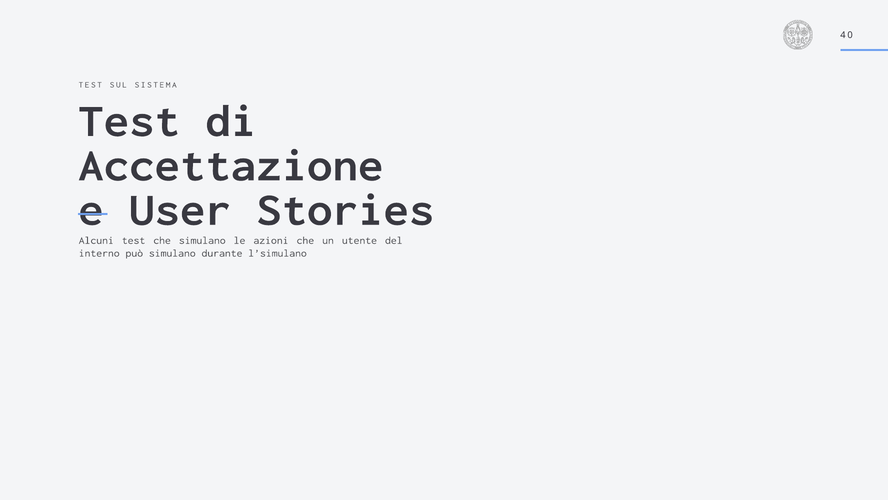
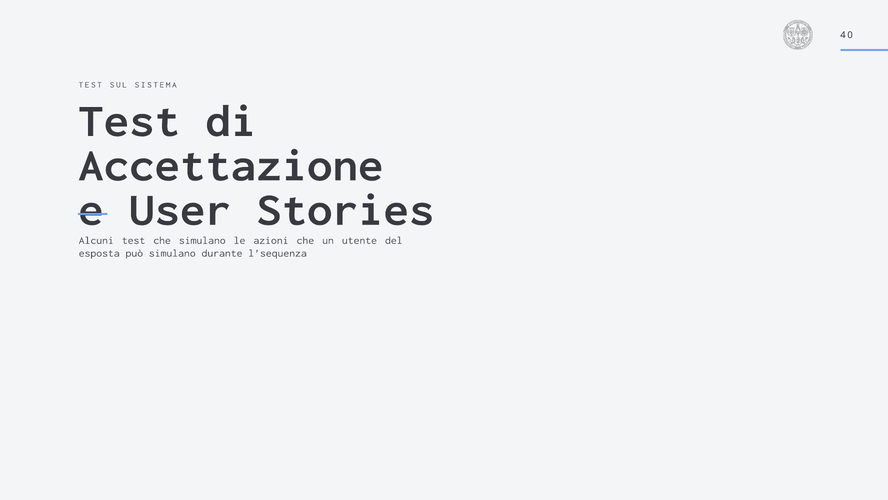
interno: interno -> esposta (99, 253)
l’simulano: l’simulano -> l’sequenza (278, 253)
